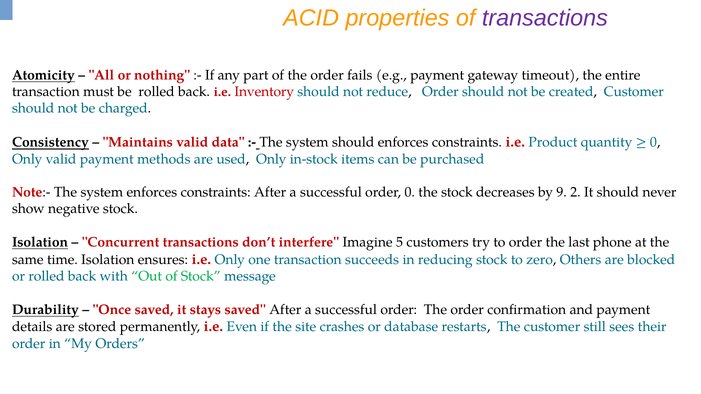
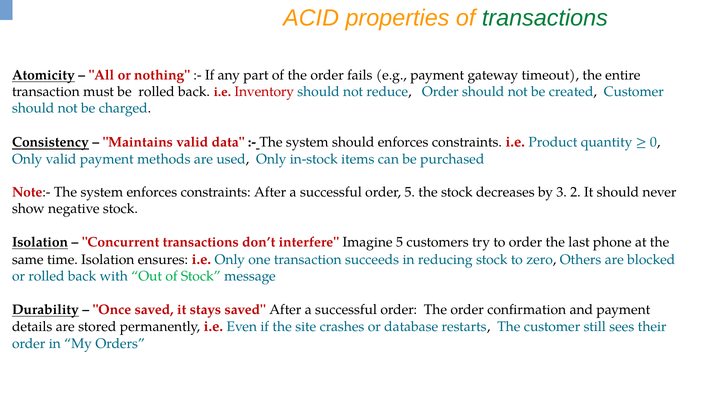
transactions colour: purple -> green (545, 18)
order 0: 0 -> 5 (410, 192)
9: 9 -> 3 (562, 192)
